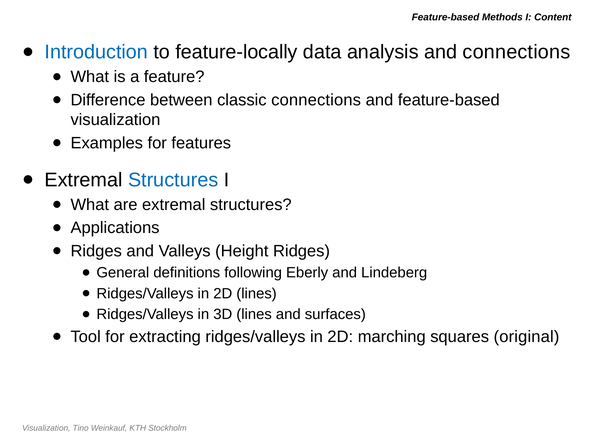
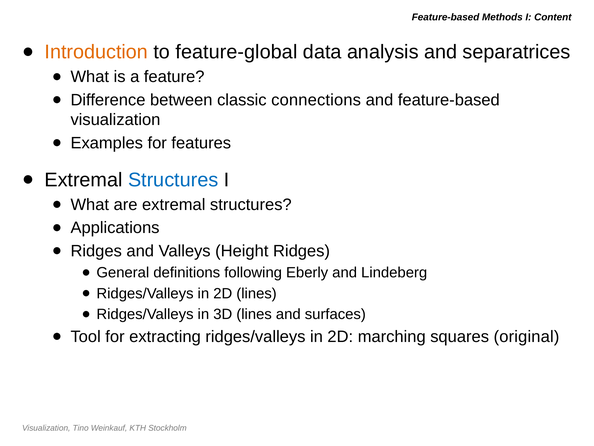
Introduction colour: blue -> orange (96, 52)
feature-locally: feature-locally -> feature-global (236, 52)
and connections: connections -> separatrices (517, 52)
